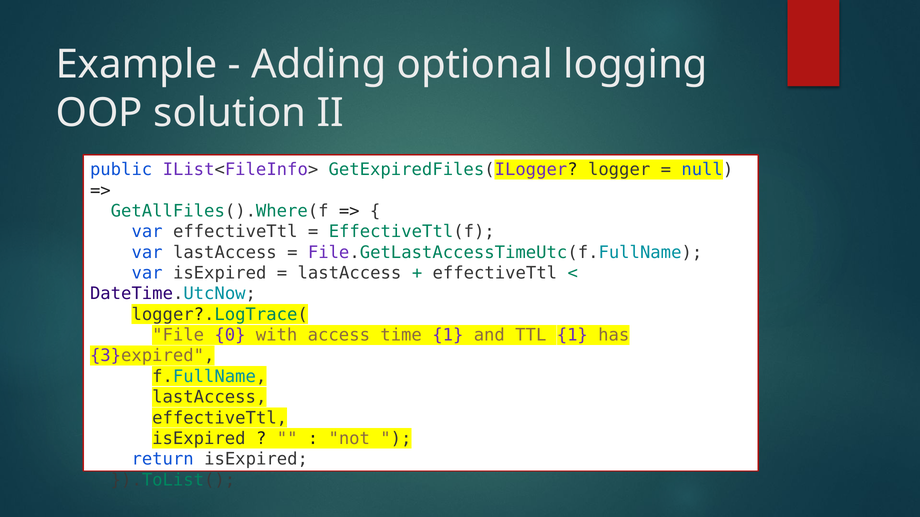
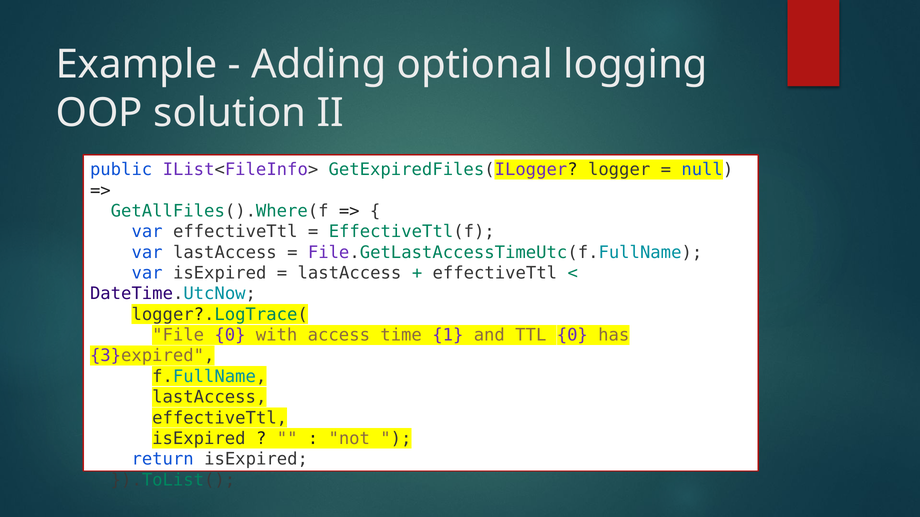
TTL 1: 1 -> 0 (572, 335)
